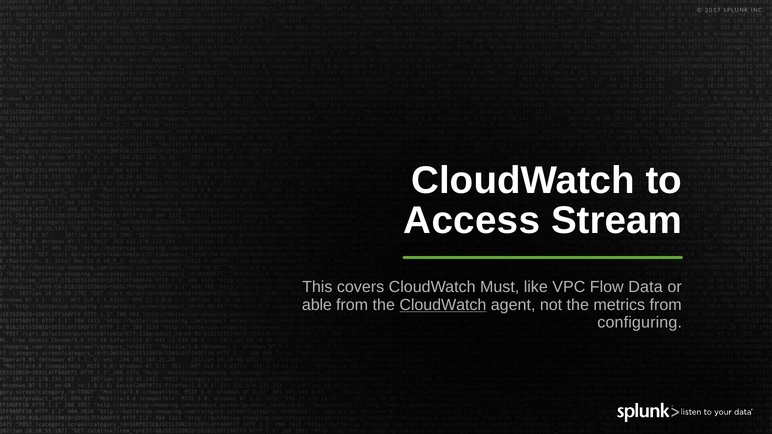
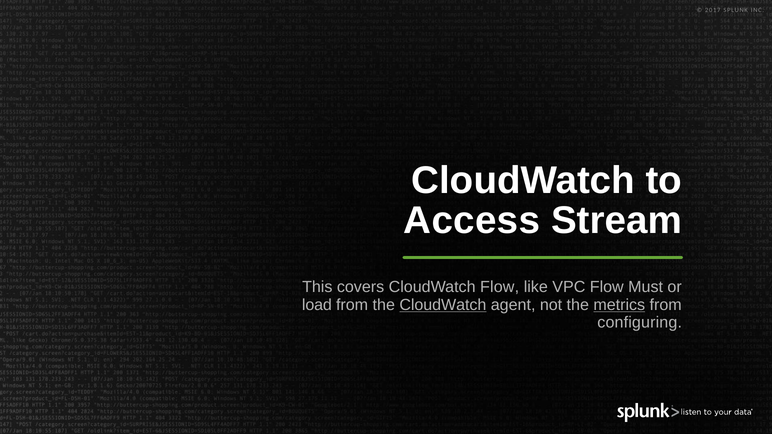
CloudWatch Must: Must -> Flow (500, 287)
Data: Data -> Must (646, 287)
able: able -> load (317, 305)
metrics underline: none -> present (619, 305)
